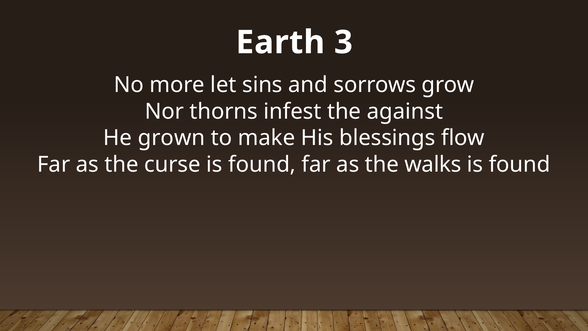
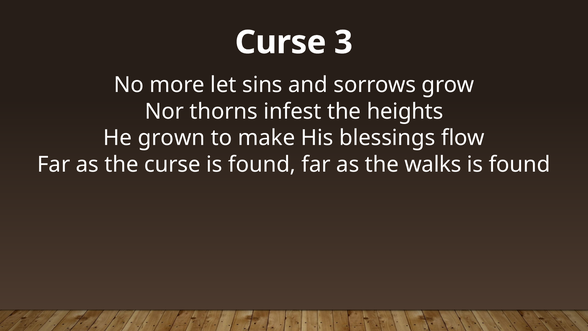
Earth: Earth -> Curse (281, 42)
against: against -> heights (405, 111)
